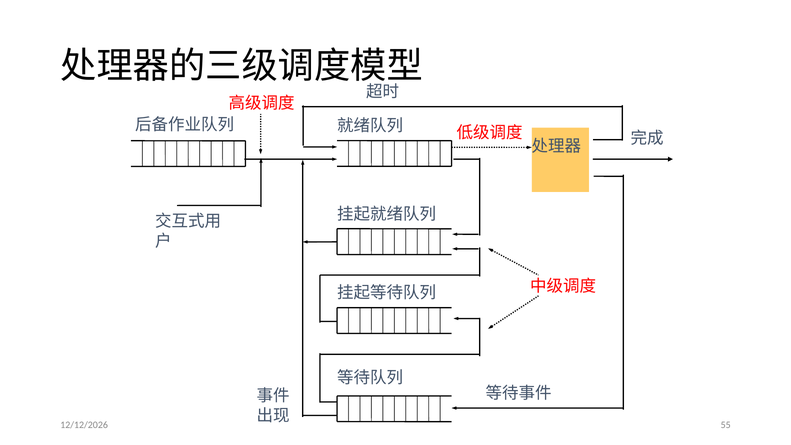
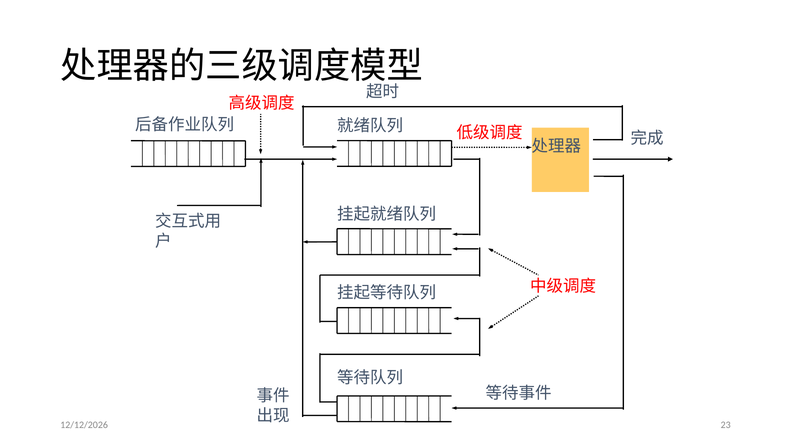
55: 55 -> 23 (726, 425)
